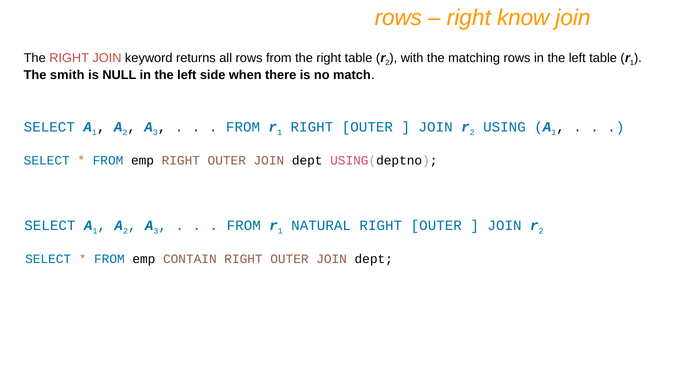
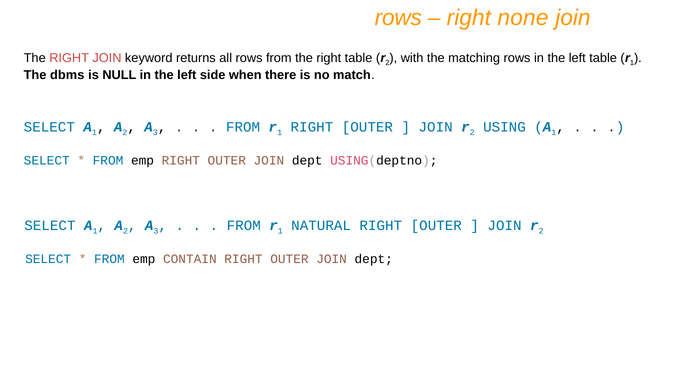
know: know -> none (523, 18)
smith: smith -> dbms (67, 75)
